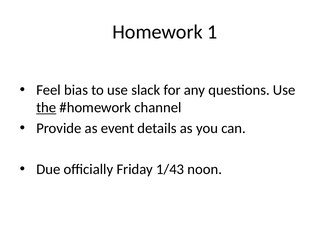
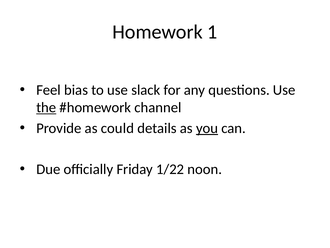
event: event -> could (117, 128)
you underline: none -> present (207, 128)
1/43: 1/43 -> 1/22 (170, 169)
